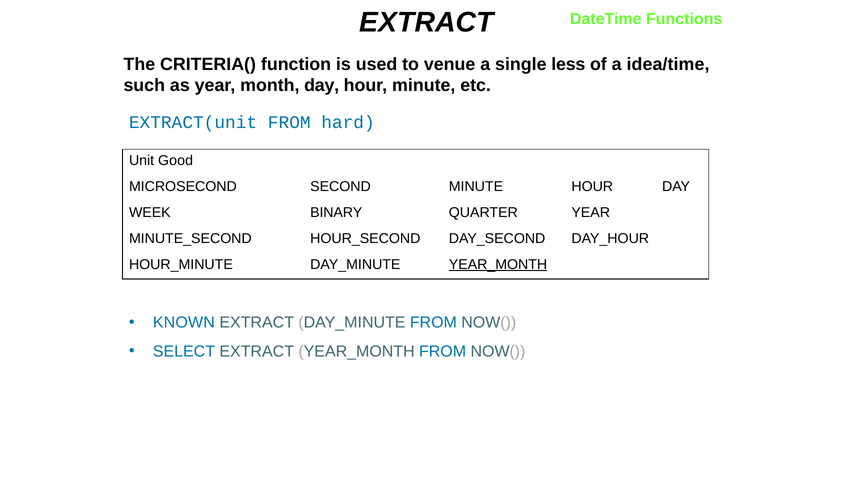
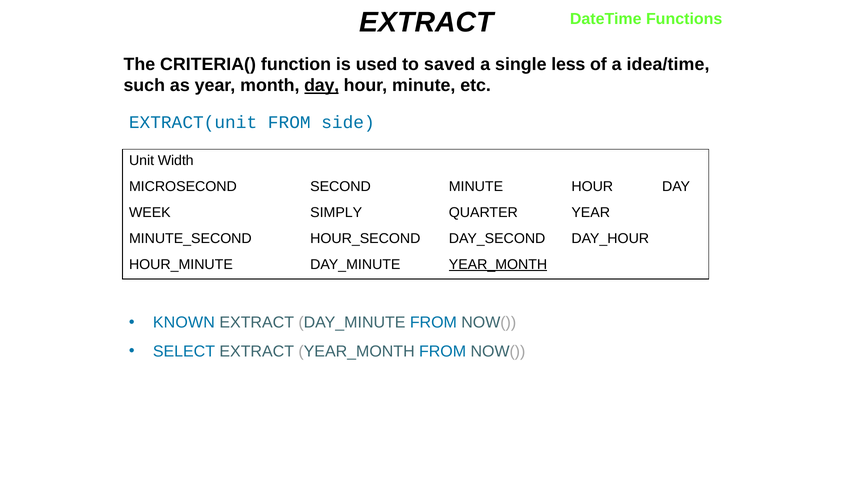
venue: venue -> saved (450, 64)
day underline: none -> present (322, 86)
hard: hard -> side (348, 123)
Good: Good -> Width (176, 161)
BINARY: BINARY -> SIMPLY (336, 213)
